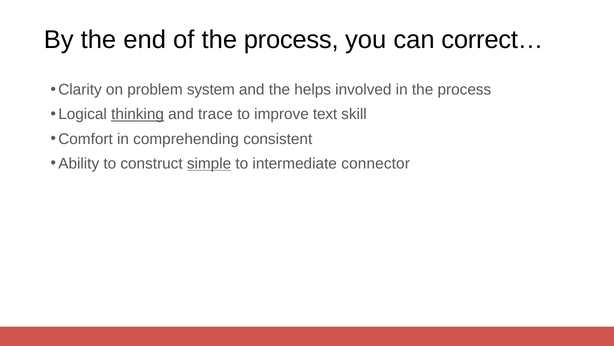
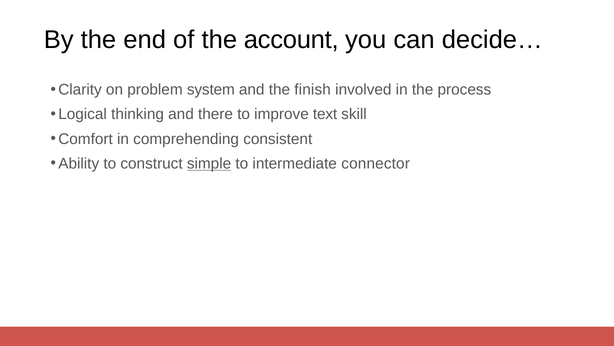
of the process: process -> account (291, 39)
correct…: correct… -> decide… (492, 39)
helps: helps -> finish (313, 90)
thinking underline: present -> none (138, 114)
trace: trace -> there (216, 114)
